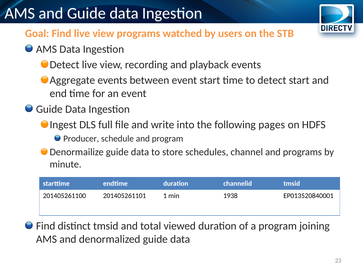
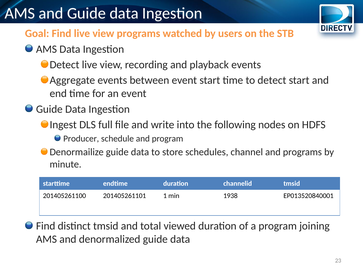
pages: pages -> nodes (272, 124)
